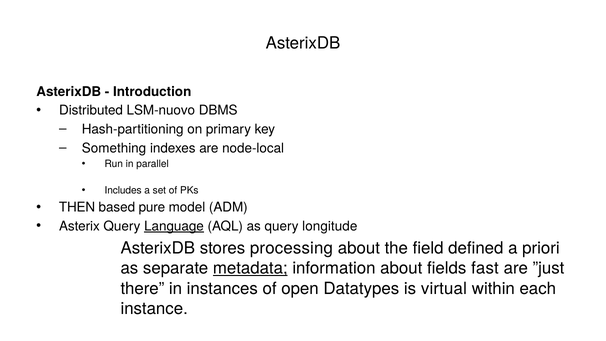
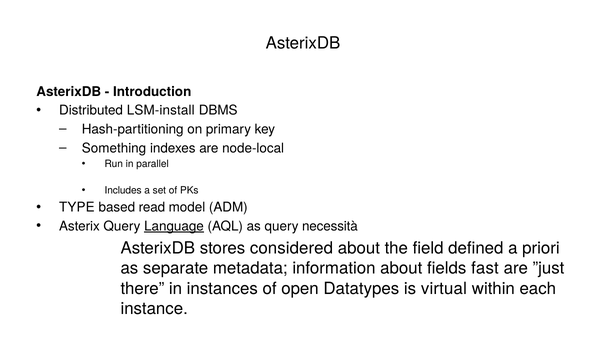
LSM-nuovo: LSM-nuovo -> LSM-install (161, 110)
THEN: THEN -> TYPE (77, 207)
pure: pure -> read (152, 207)
longitude: longitude -> necessità (330, 226)
processing: processing -> considered (291, 248)
metadata underline: present -> none (250, 268)
